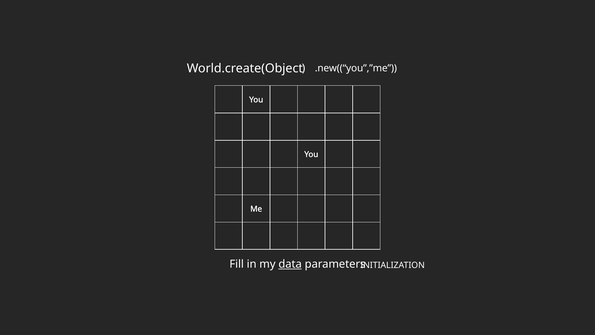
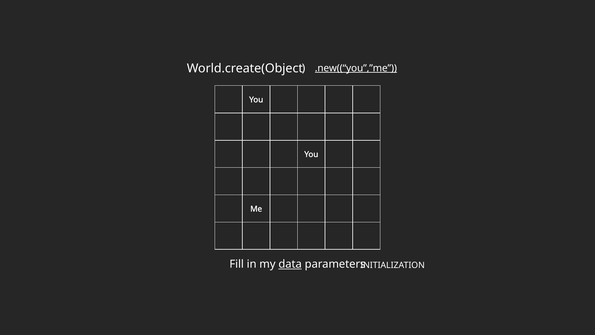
.new((“you”,”me underline: none -> present (356, 68)
